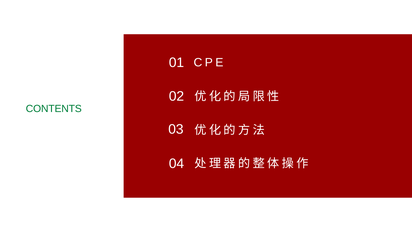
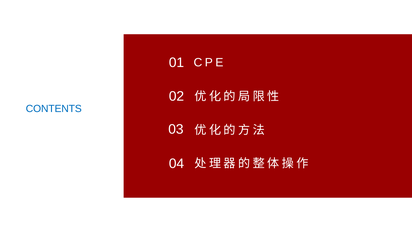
CONTENTS colour: green -> blue (54, 109)
